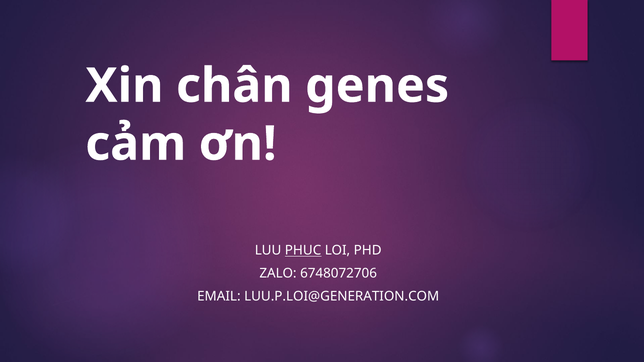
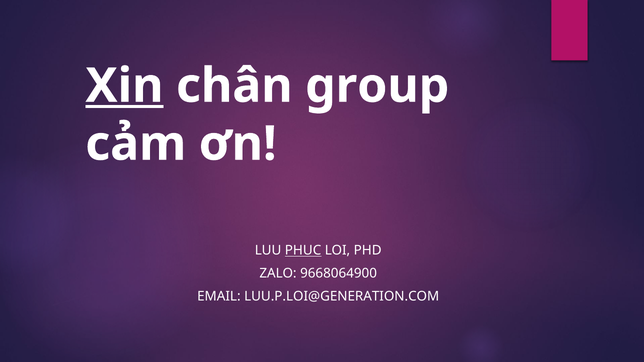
Xin underline: none -> present (124, 86)
genes: genes -> group (377, 86)
6748072706: 6748072706 -> 9668064900 (339, 274)
